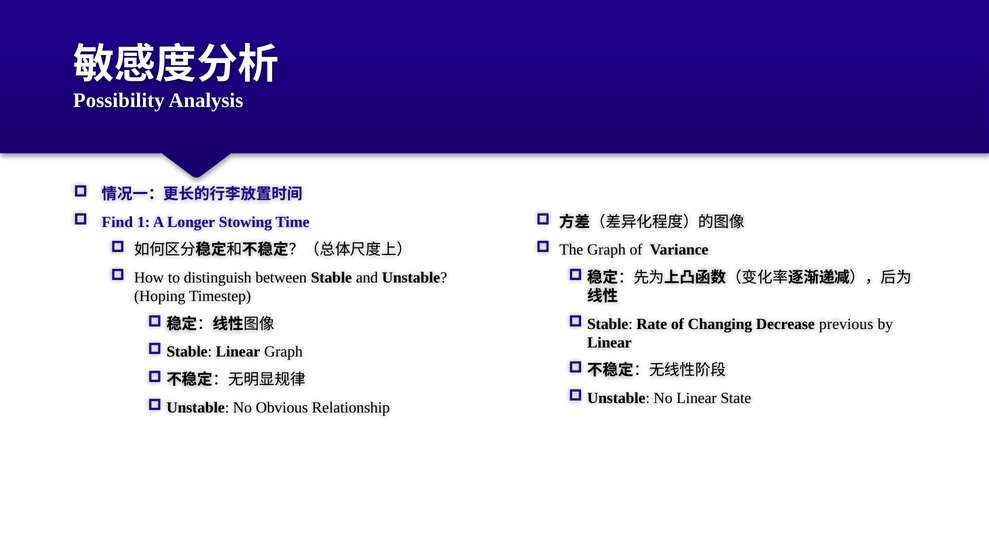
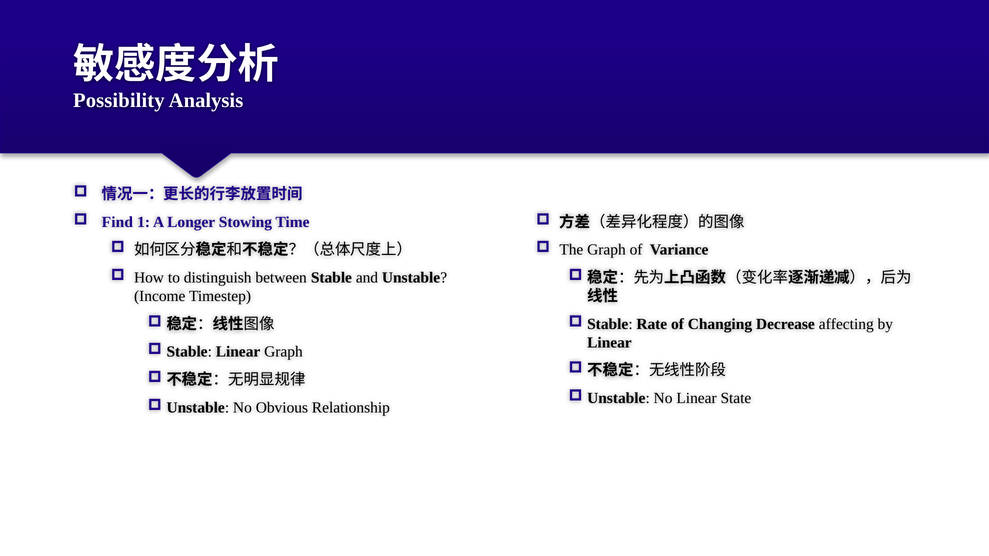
Hoping: Hoping -> Income (160, 296)
previous: previous -> affecting (846, 324)
